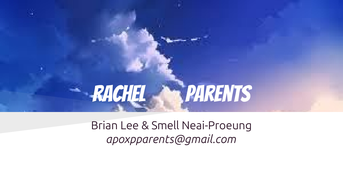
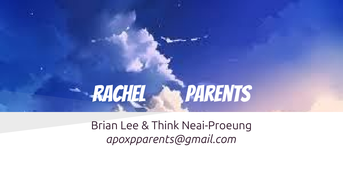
Smell: Smell -> Think (165, 126)
